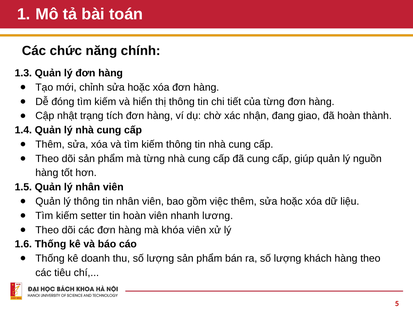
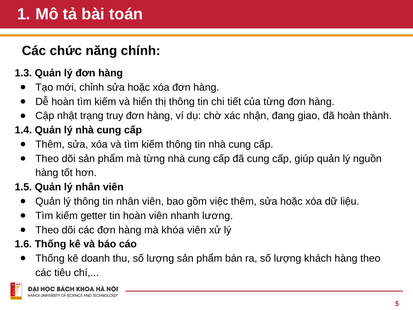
Dễ đóng: đóng -> hoàn (63, 102)
tích: tích -> truy (115, 116)
setter: setter -> getter (94, 215)
